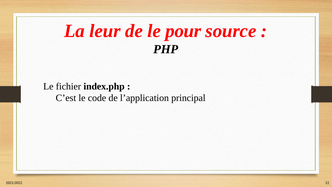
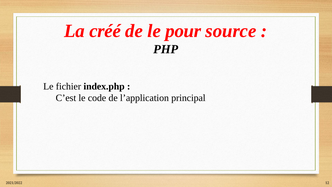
leur: leur -> créé (105, 31)
